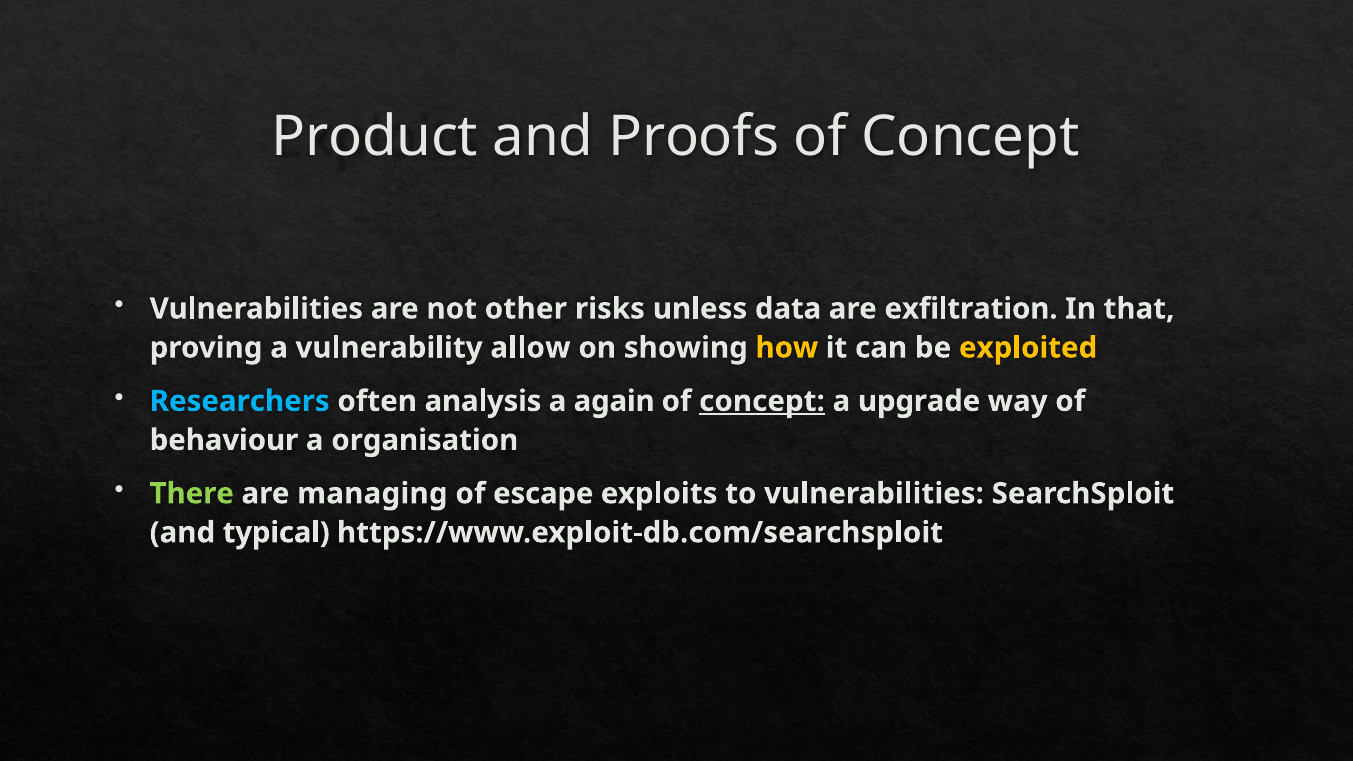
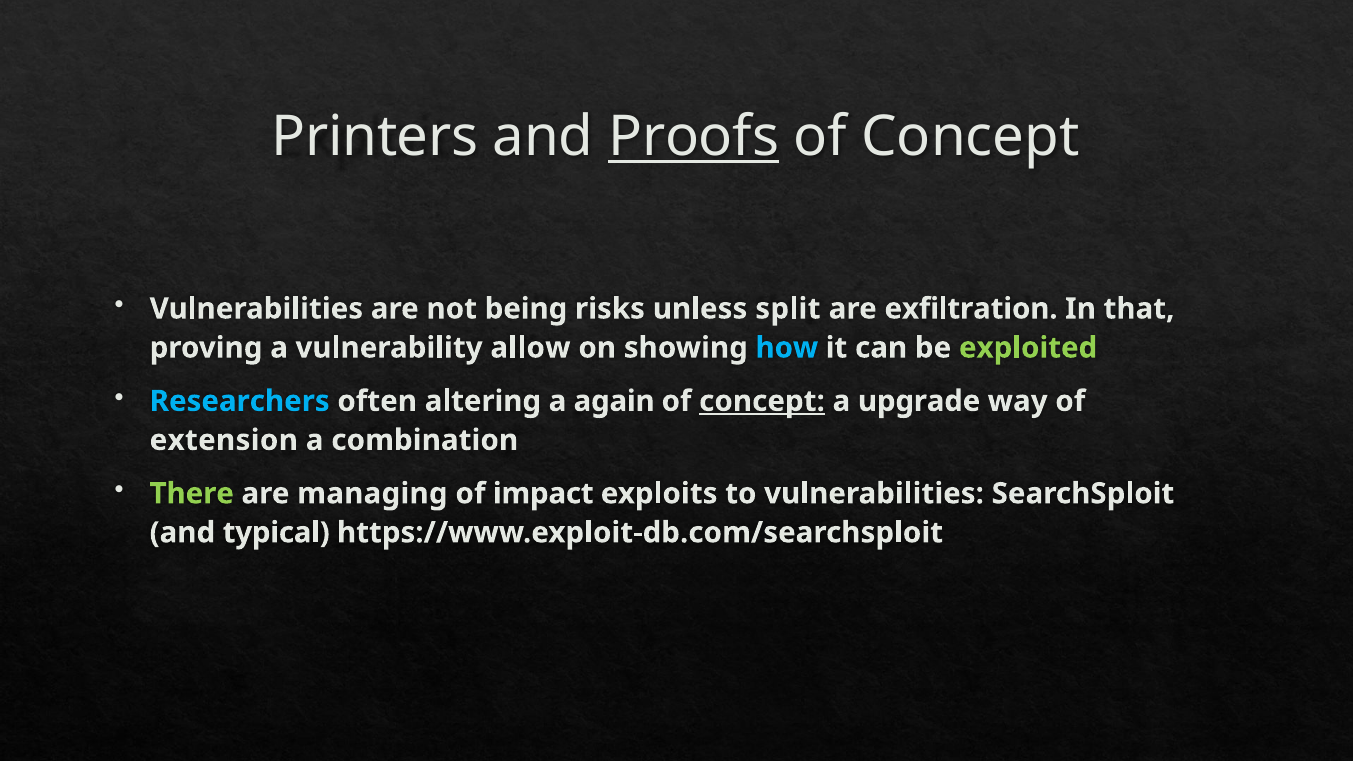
Product: Product -> Printers (375, 137)
Proofs underline: none -> present (694, 137)
other: other -> being (526, 309)
data: data -> split (788, 309)
how colour: yellow -> light blue (787, 348)
exploited colour: yellow -> light green (1028, 348)
analysis: analysis -> altering (483, 401)
behaviour: behaviour -> extension (224, 440)
organisation: organisation -> combination (425, 440)
escape: escape -> impact (543, 494)
